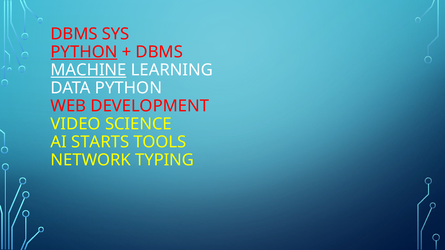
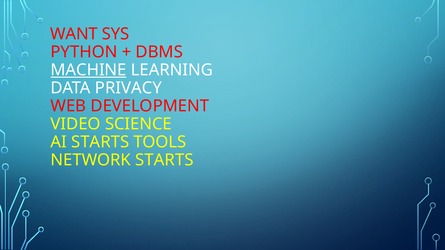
DBMS: DBMS -> WANT (74, 34)
PYTHON underline: present -> none (84, 52)
DATA PYTHON: PYTHON -> PRIVACY (129, 88)
NETWORK TYPING: TYPING -> STARTS (164, 160)
